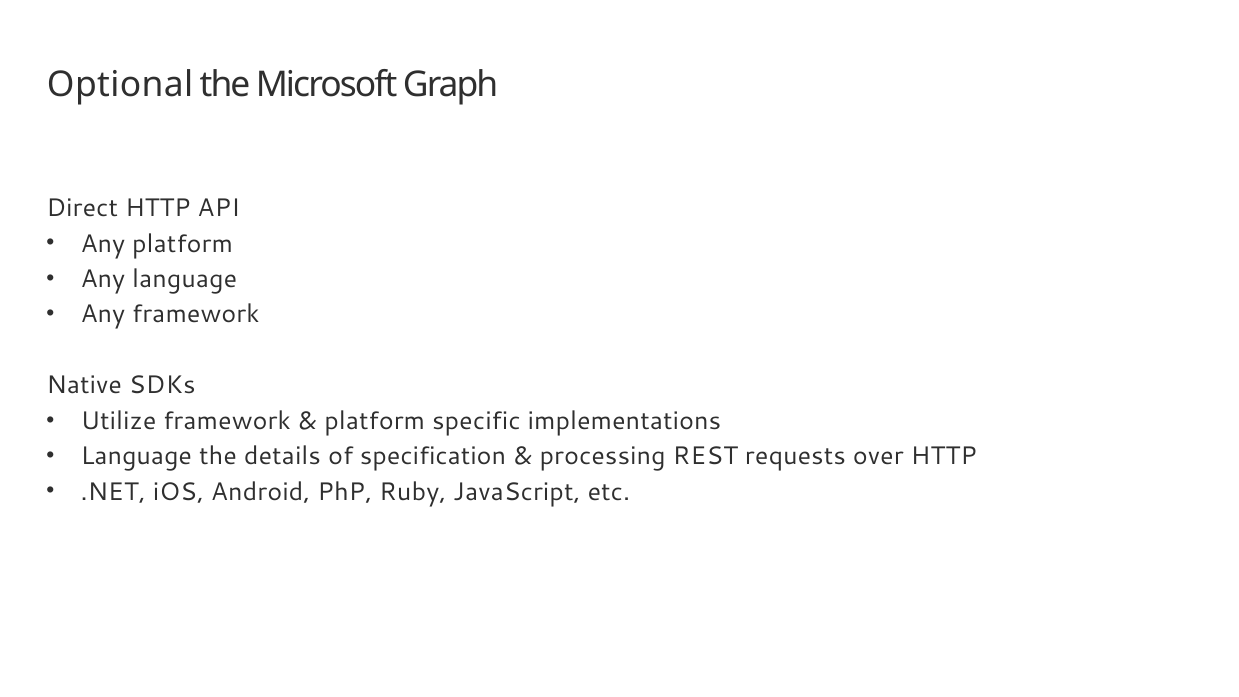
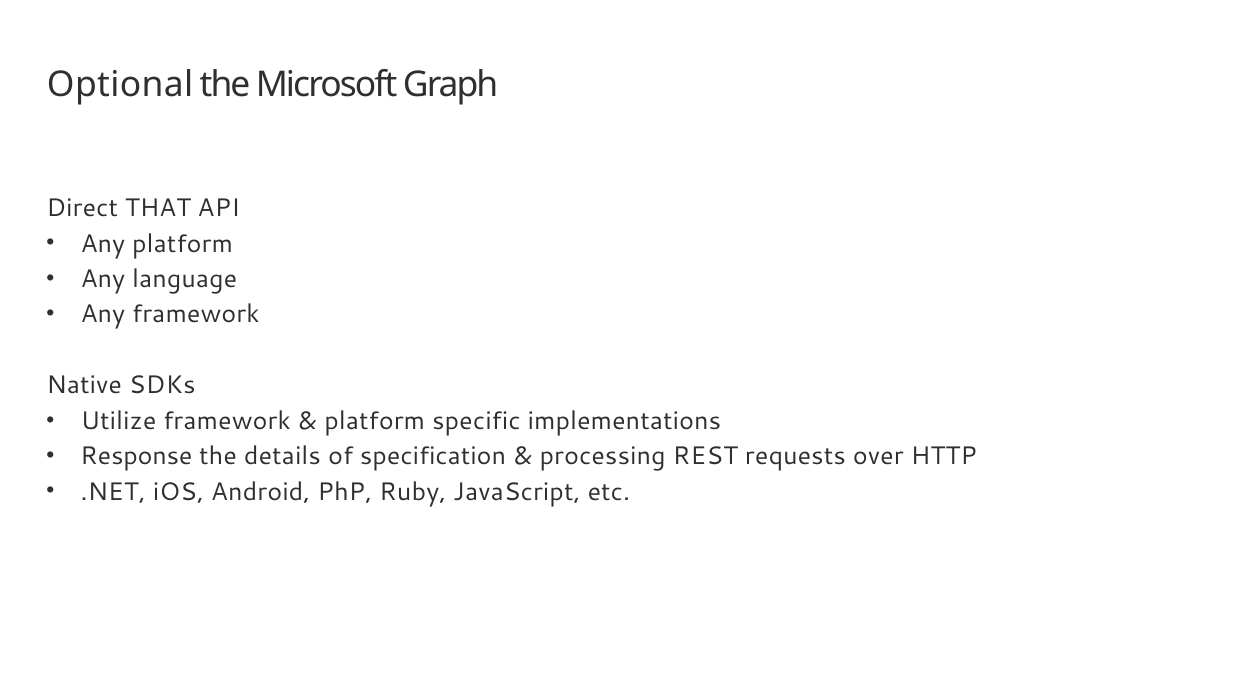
Direct HTTP: HTTP -> THAT (158, 208)
Language: Language -> Response (136, 456)
